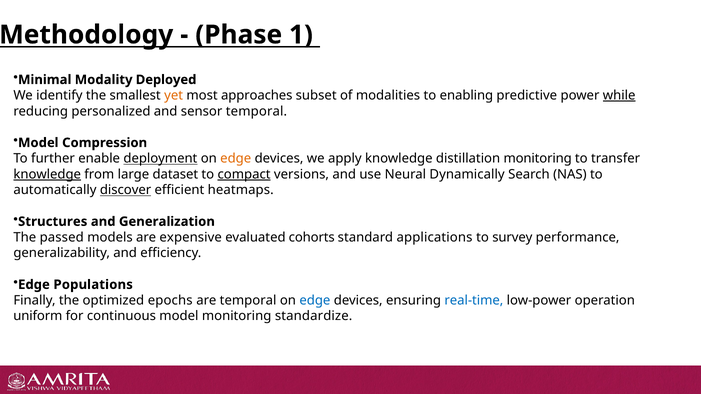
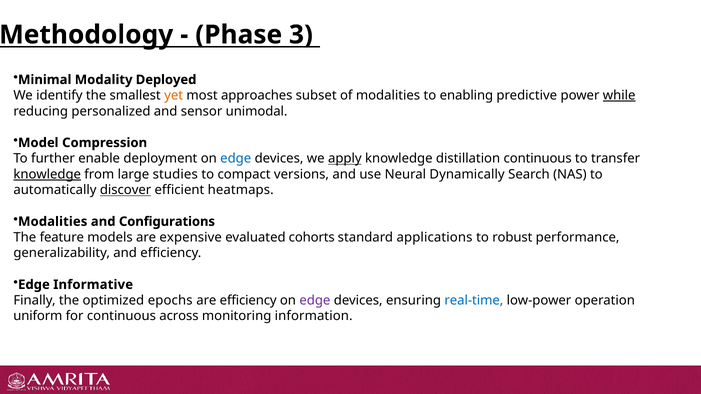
1: 1 -> 3 (301, 35)
sensor temporal: temporal -> unimodal (257, 111)
deployment underline: present -> none (160, 159)
edge colour: orange -> blue (236, 159)
apply underline: none -> present (345, 159)
distillation monitoring: monitoring -> continuous (538, 159)
dataset: dataset -> studies (175, 174)
compact underline: present -> none (244, 174)
Structures: Structures -> Modalities (53, 222)
Generalization: Generalization -> Configurations (167, 222)
passed: passed -> feature (62, 237)
survey: survey -> robust (512, 237)
Populations: Populations -> Informative (93, 285)
are temporal: temporal -> efficiency (248, 301)
edge colour: blue -> purple (315, 301)
continuous model: model -> across (179, 316)
standardize: standardize -> information (314, 316)
